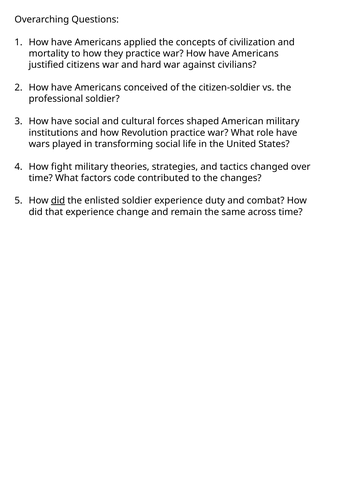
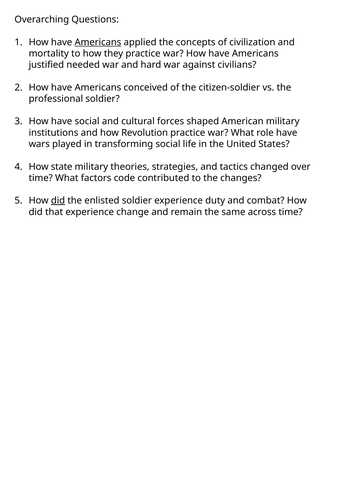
Americans underline: none -> present (98, 42)
citizens: citizens -> needed (83, 65)
fight: fight -> state (62, 166)
